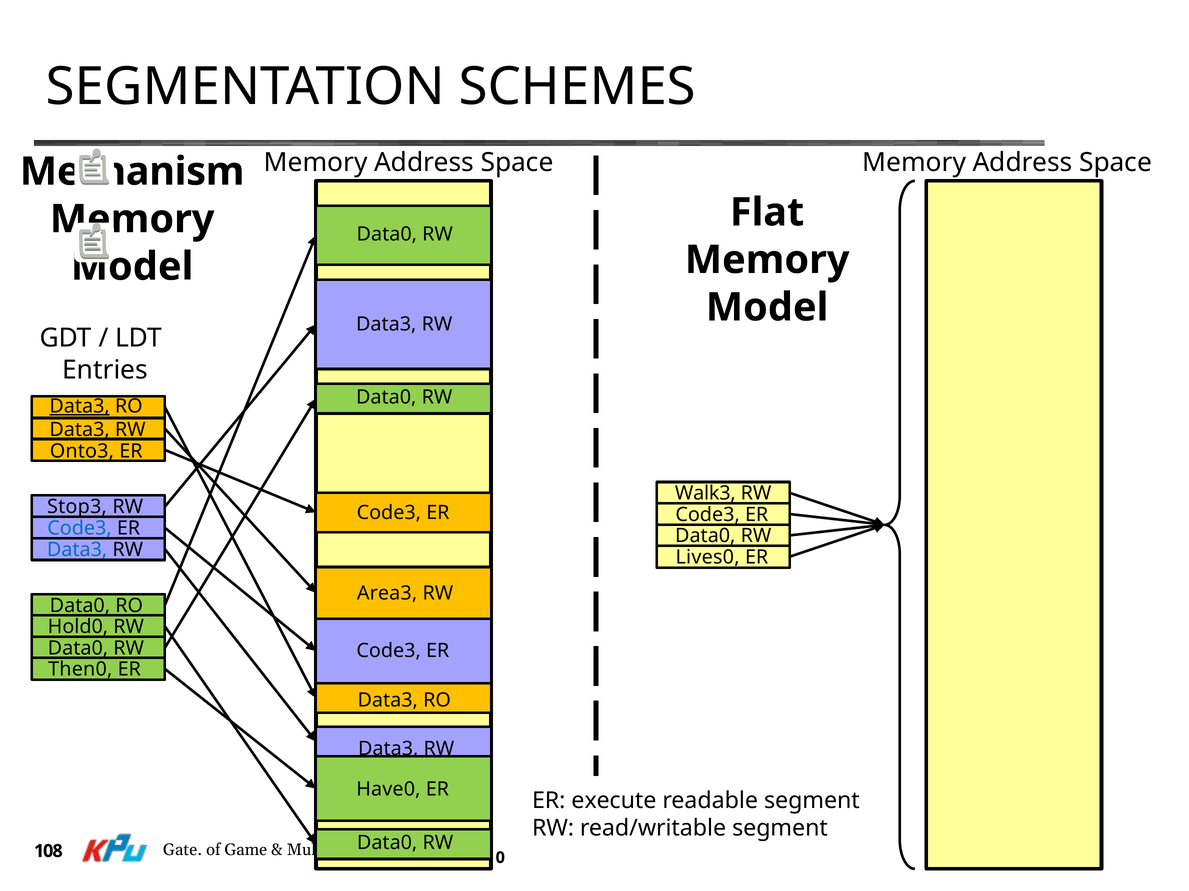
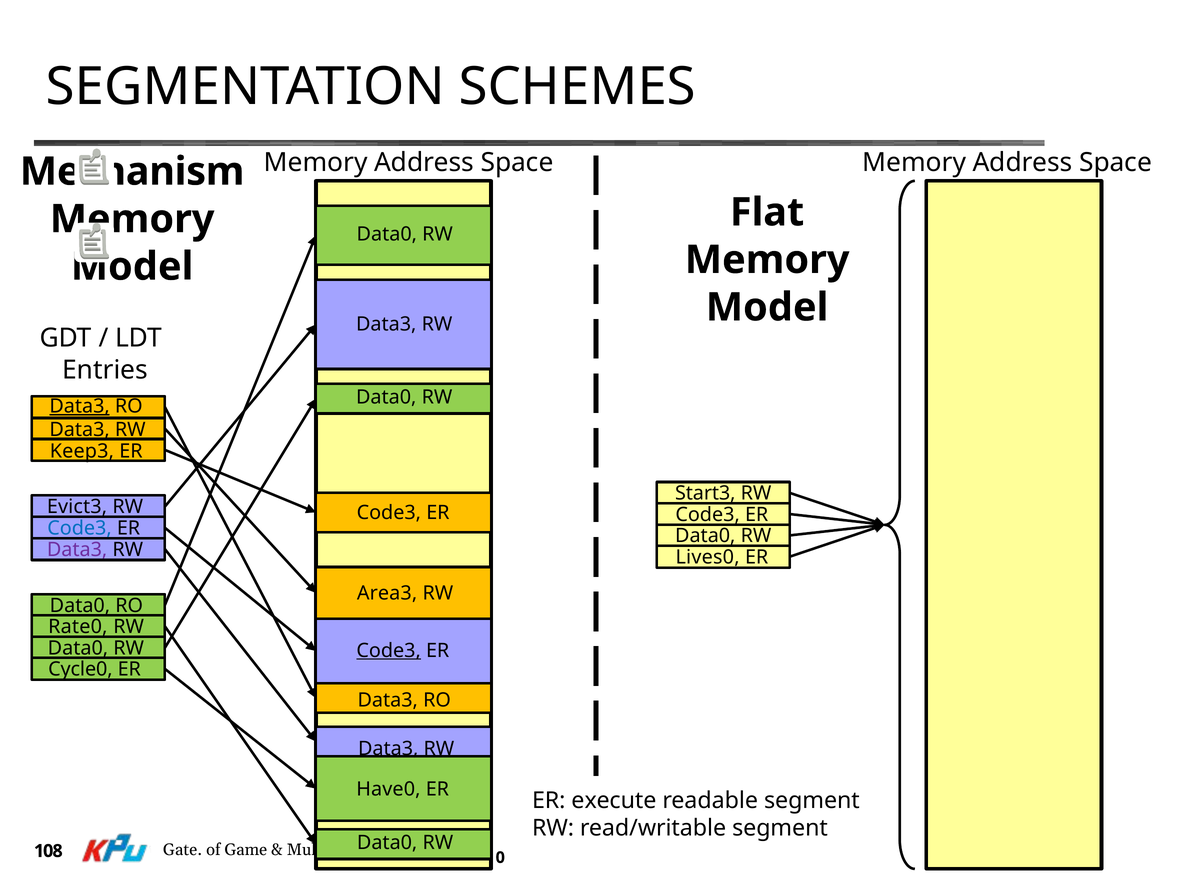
Onto3: Onto3 -> Keep3 (82, 452)
Walk3: Walk3 -> Start3 (705, 494)
Stop3: Stop3 -> Evict3 (77, 507)
Data3 colour: blue -> purple (77, 550)
Hold0: Hold0 -> Rate0 (78, 627)
Code3 underline: none -> present (389, 651)
Then0: Then0 -> Cycle0 (80, 670)
